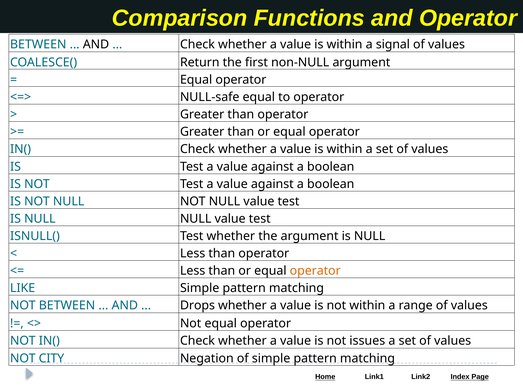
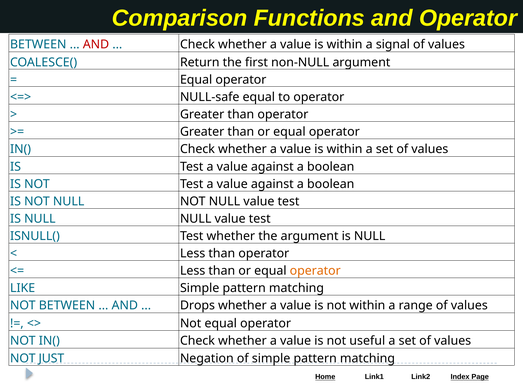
AND colour: black -> red (96, 45)
issues: issues -> useful (367, 341)
CITY: CITY -> JUST (51, 359)
